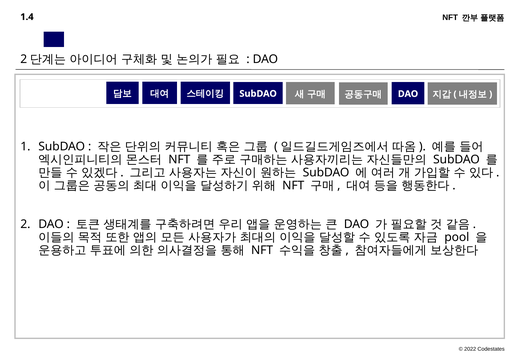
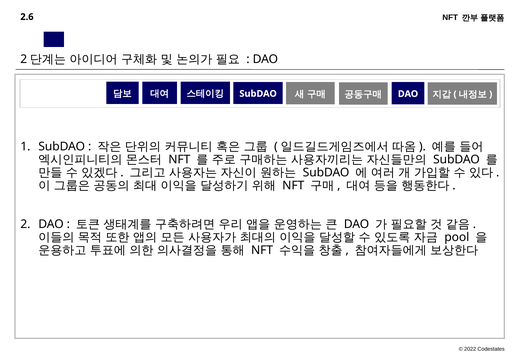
1.4: 1.4 -> 2.6 (27, 17)
